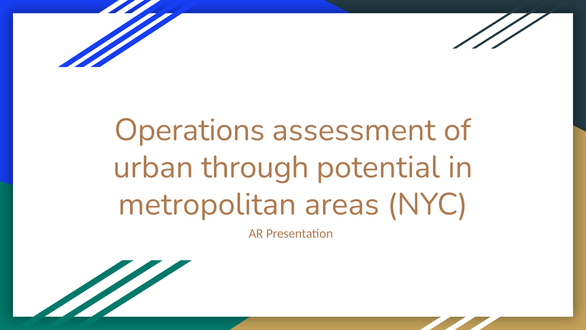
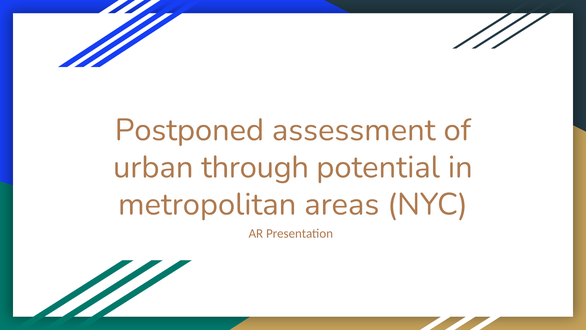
Operations: Operations -> Postponed (189, 130)
